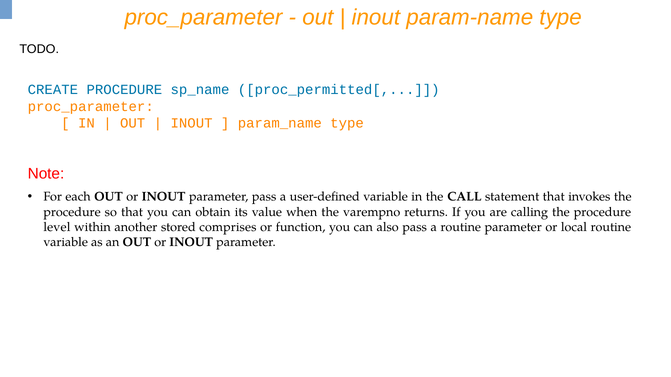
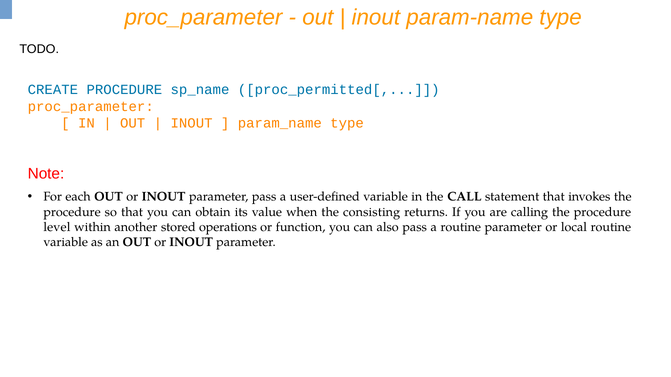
varempno: varempno -> consisting (372, 212)
comprises: comprises -> operations (228, 227)
